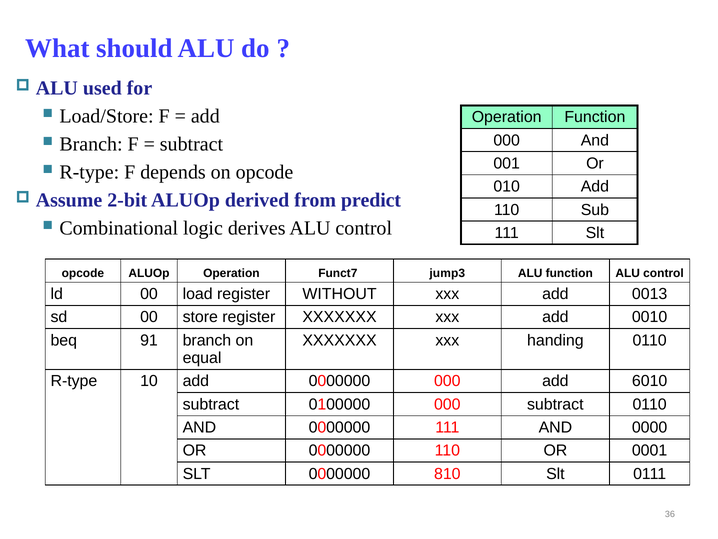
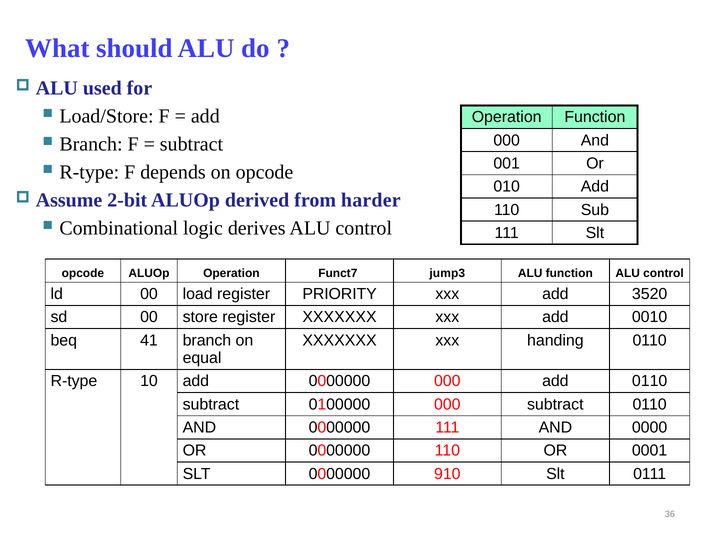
predict: predict -> harder (371, 200)
WITHOUT: WITHOUT -> PRIORITY (340, 294)
0013: 0013 -> 3520 (650, 294)
91: 91 -> 41 (149, 340)
add 6010: 6010 -> 0110 (650, 381)
810: 810 -> 910 (447, 473)
